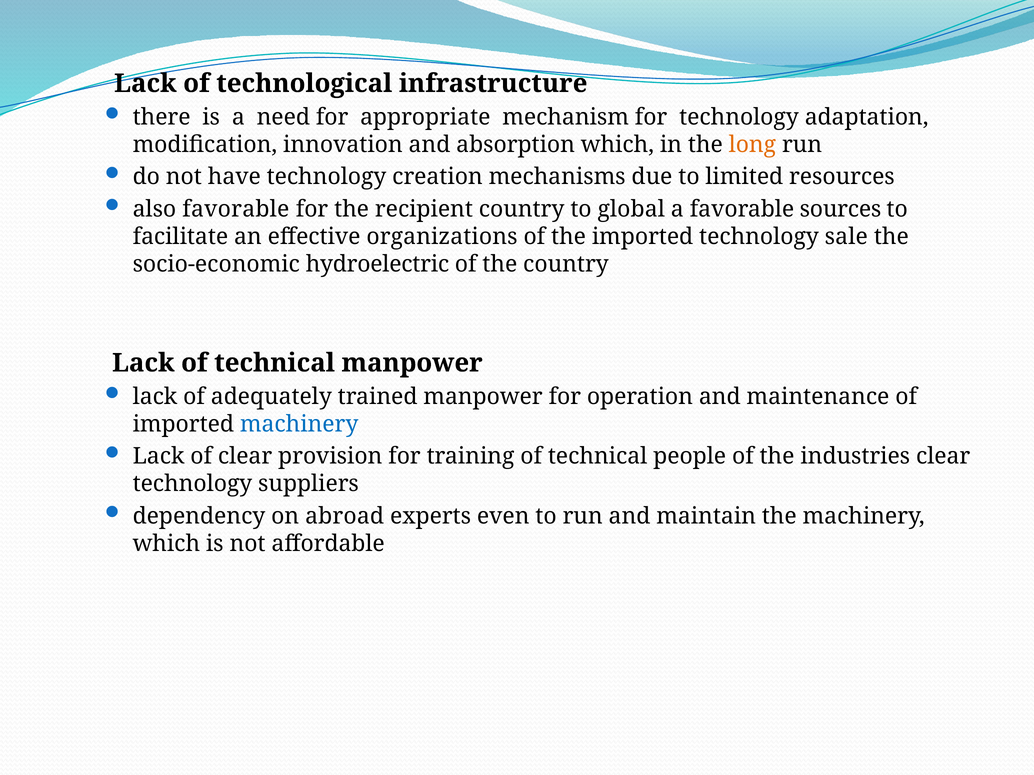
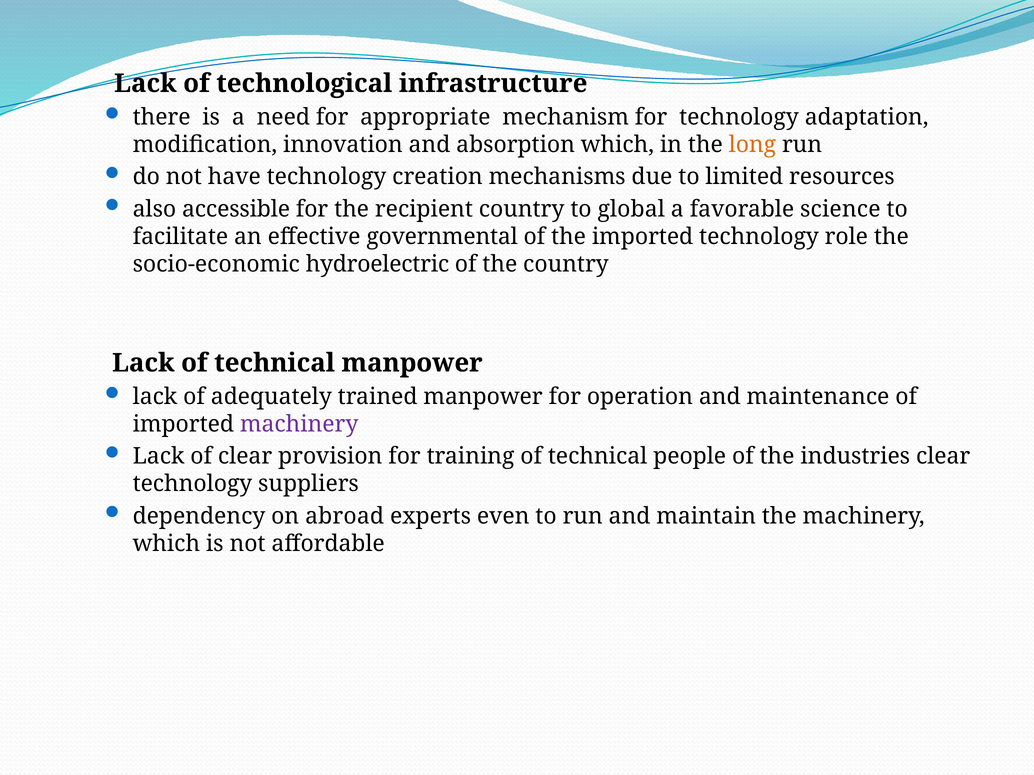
also favorable: favorable -> accessible (236, 209)
sources: sources -> science (840, 209)
organizations: organizations -> governmental (442, 237)
sale: sale -> role (846, 237)
machinery colour: blue -> purple (299, 424)
